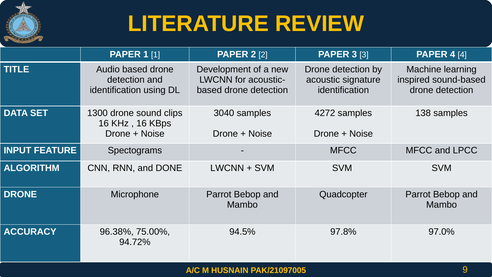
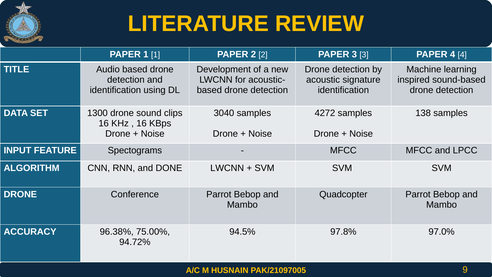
Microphone: Microphone -> Conference (135, 194)
